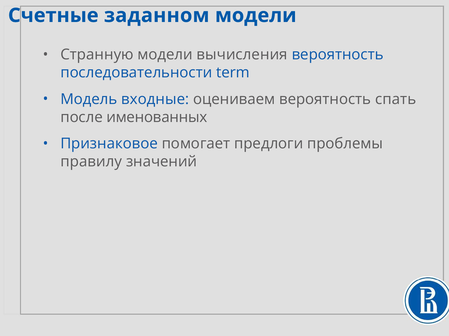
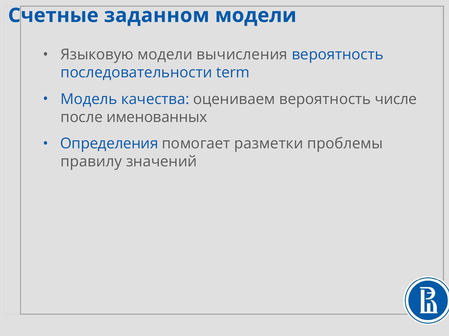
Странную: Странную -> Языковую (97, 55)
входные: входные -> качества (155, 99)
спать: спать -> числе (396, 99)
Признаковое: Признаковое -> Определения (109, 144)
предлоги: предлоги -> разметки (269, 144)
